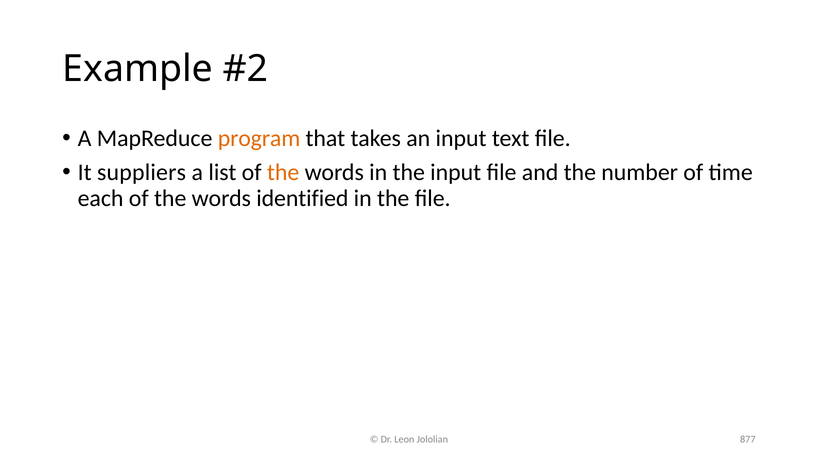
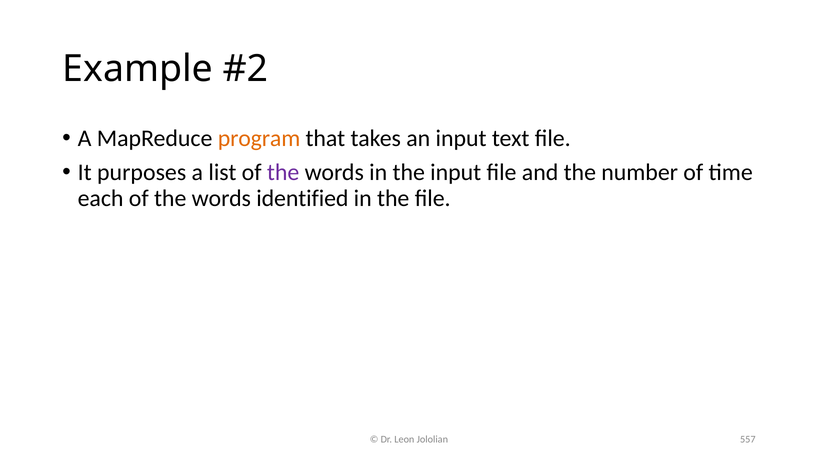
suppliers: suppliers -> purposes (142, 173)
the colour: orange -> purple (283, 173)
877: 877 -> 557 (748, 439)
